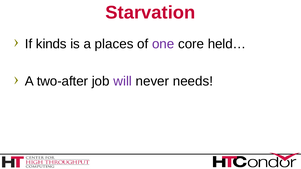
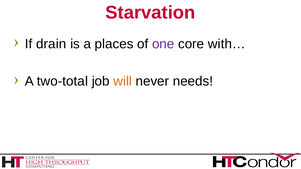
kinds: kinds -> drain (51, 44)
held…: held… -> with… (227, 44)
two-after: two-after -> two-total (62, 81)
will colour: purple -> orange (123, 81)
